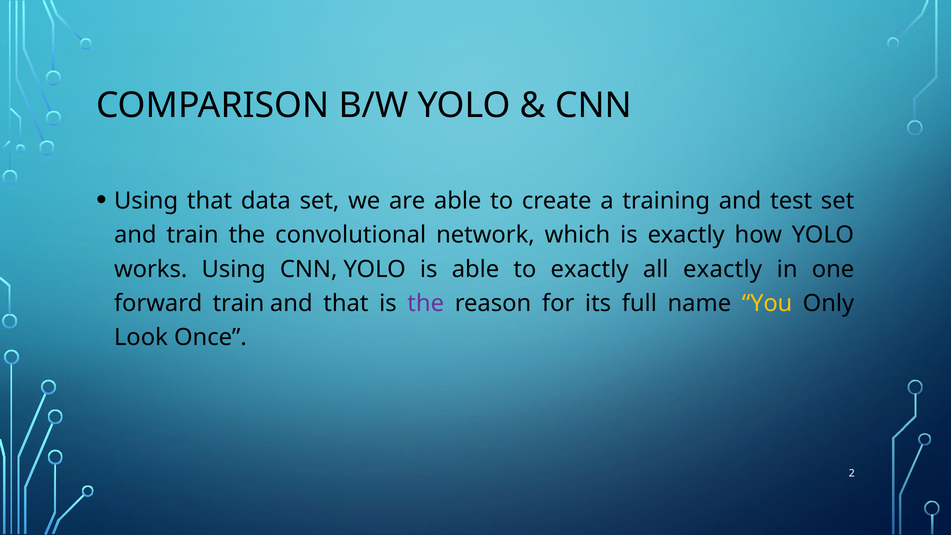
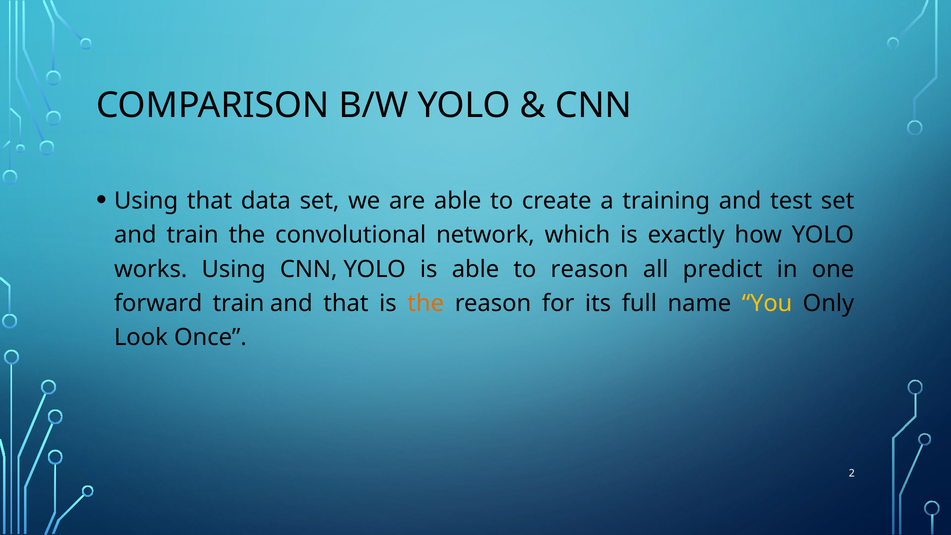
to exactly: exactly -> reason (590, 269)
all exactly: exactly -> predict (723, 269)
the colour: purple -> orange (426, 303)
